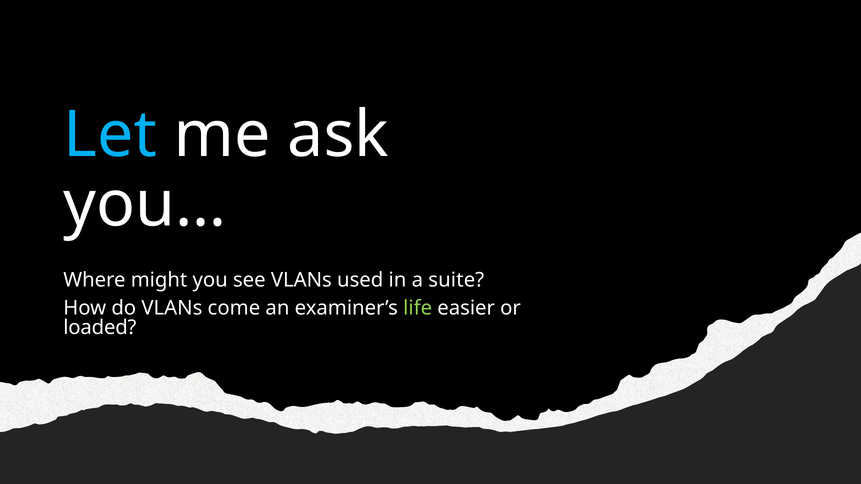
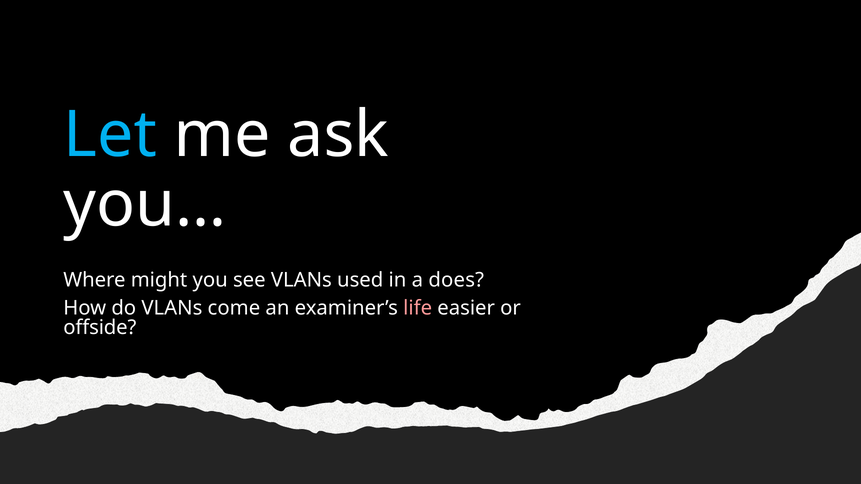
suite: suite -> does (456, 280)
life colour: light green -> pink (418, 308)
loaded: loaded -> offside (100, 328)
